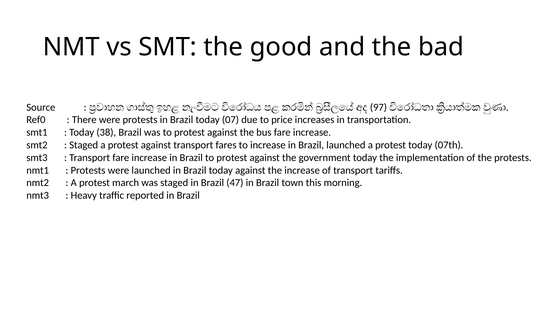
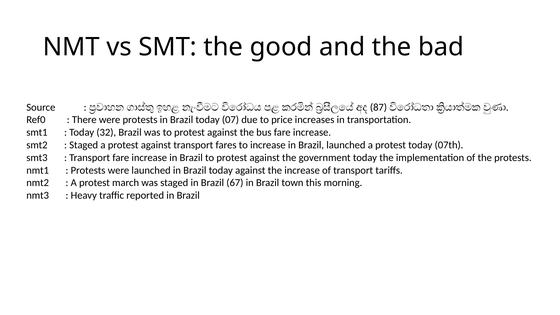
97: 97 -> 87 (378, 107)
38: 38 -> 32 (106, 132)
47: 47 -> 67 (235, 183)
